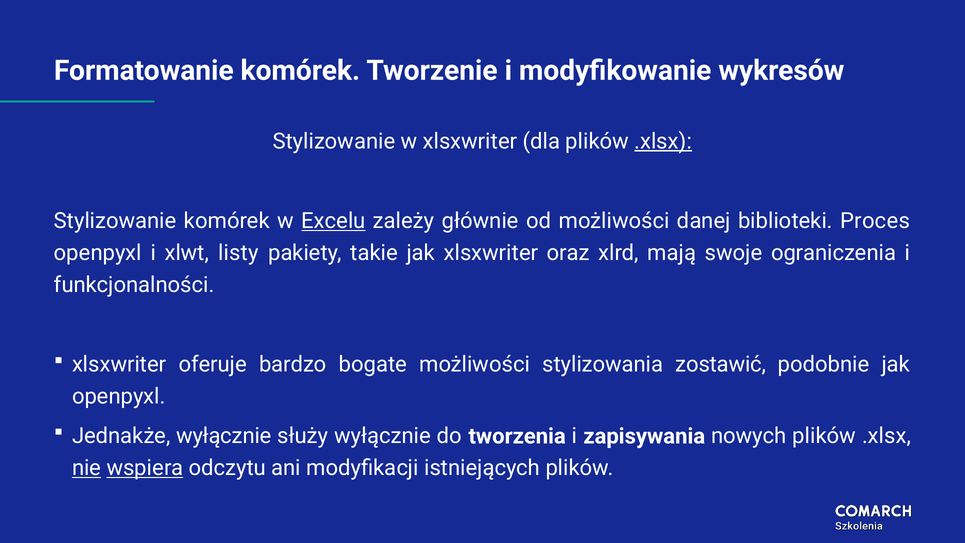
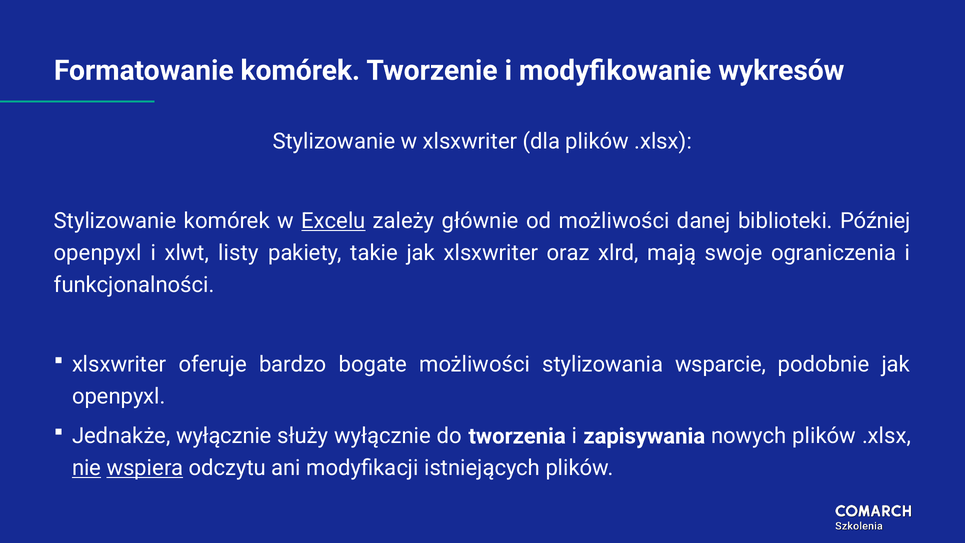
.xlsx underline: present -> none (663, 141)
Proces: Proces -> Później (875, 221)
zostawić: zostawić -> wsparcie (721, 364)
